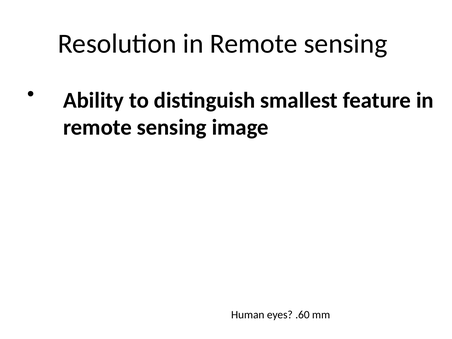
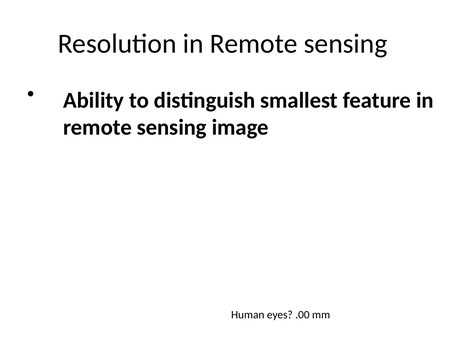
.60: .60 -> .00 (302, 315)
